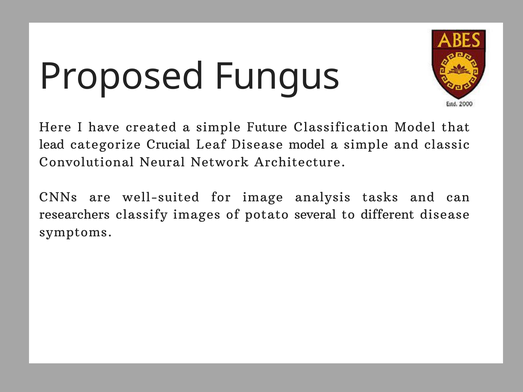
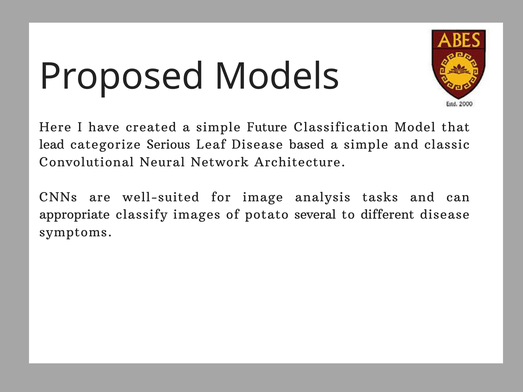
Fungus: Fungus -> Models (277, 77)
Crucial: Crucial -> Serious (168, 145)
Disease model: model -> based (307, 145)
researchers: researchers -> appropriate (75, 215)
